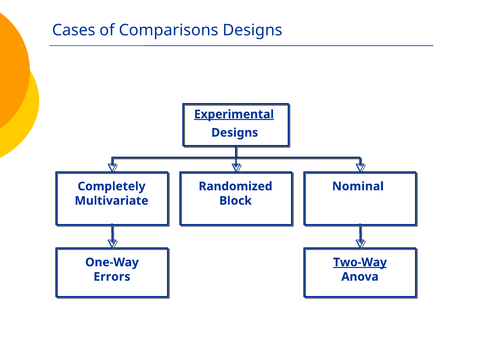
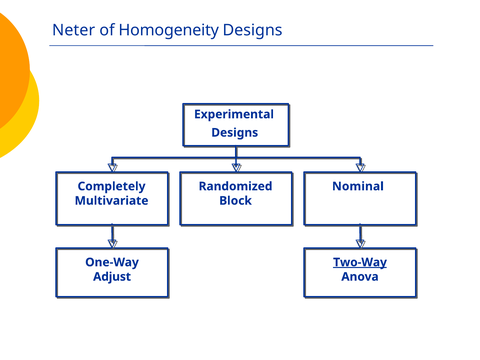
Cases: Cases -> Neter (74, 30)
Comparisons: Comparisons -> Homogeneity (169, 30)
Experimental underline: present -> none (234, 114)
Errors: Errors -> Adjust (112, 277)
